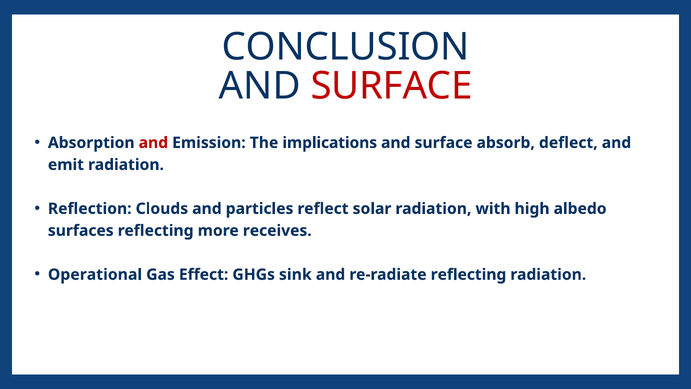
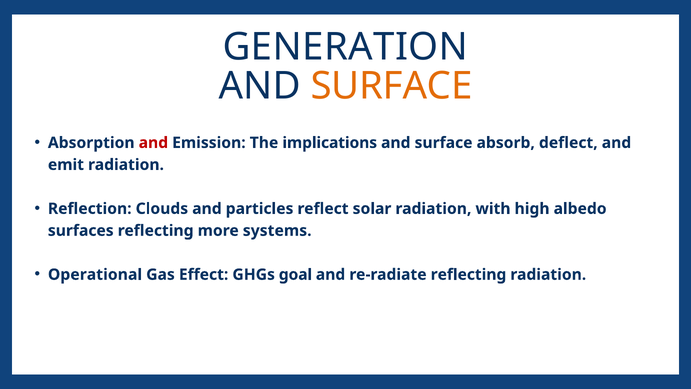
CONCLUSION: CONCLUSION -> GENERATION (345, 47)
SURFACE colour: red -> orange (391, 86)
receives: receives -> systems (277, 230)
sink: sink -> goal (295, 274)
